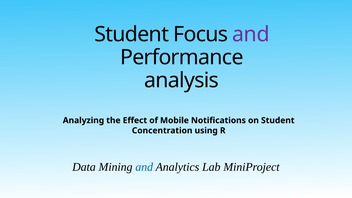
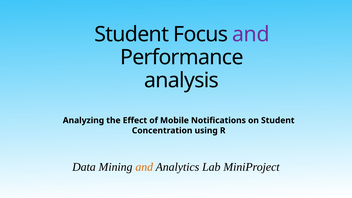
and colour: blue -> orange (144, 167)
